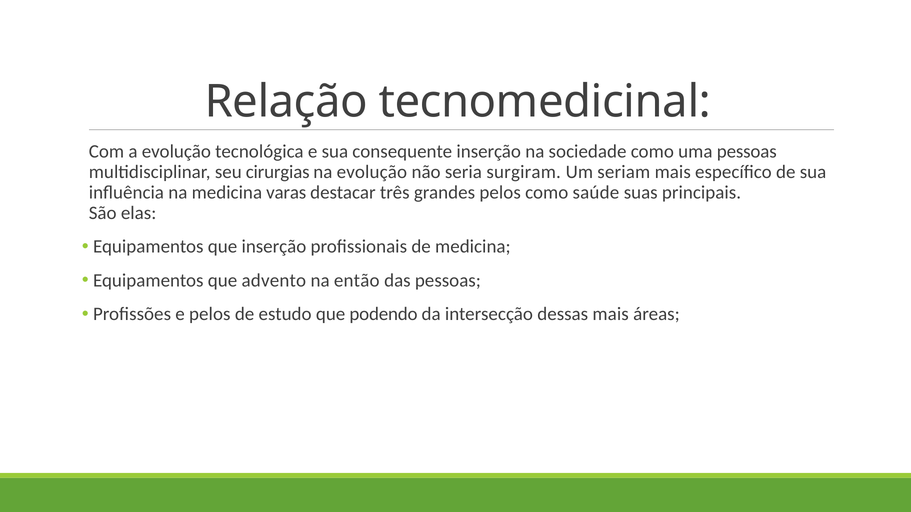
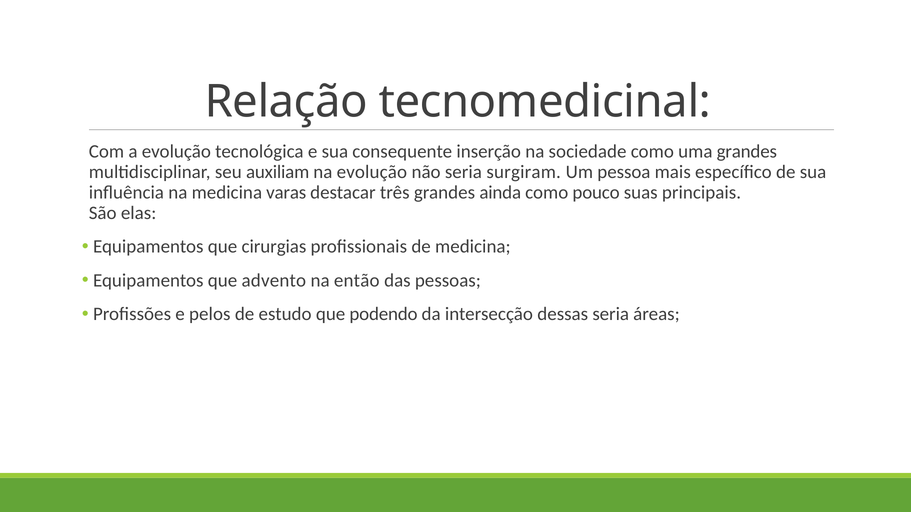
uma pessoas: pessoas -> grandes (747, 151)
cirurgias: cirurgias -> auxiliam (278, 172)
seriam: seriam -> pessoa (624, 172)
grandes pelos: pelos -> ainda (500, 192)
saúde: saúde -> pouco (596, 192)
que inserção: inserção -> cirurgias (274, 247)
dessas mais: mais -> seria (611, 314)
